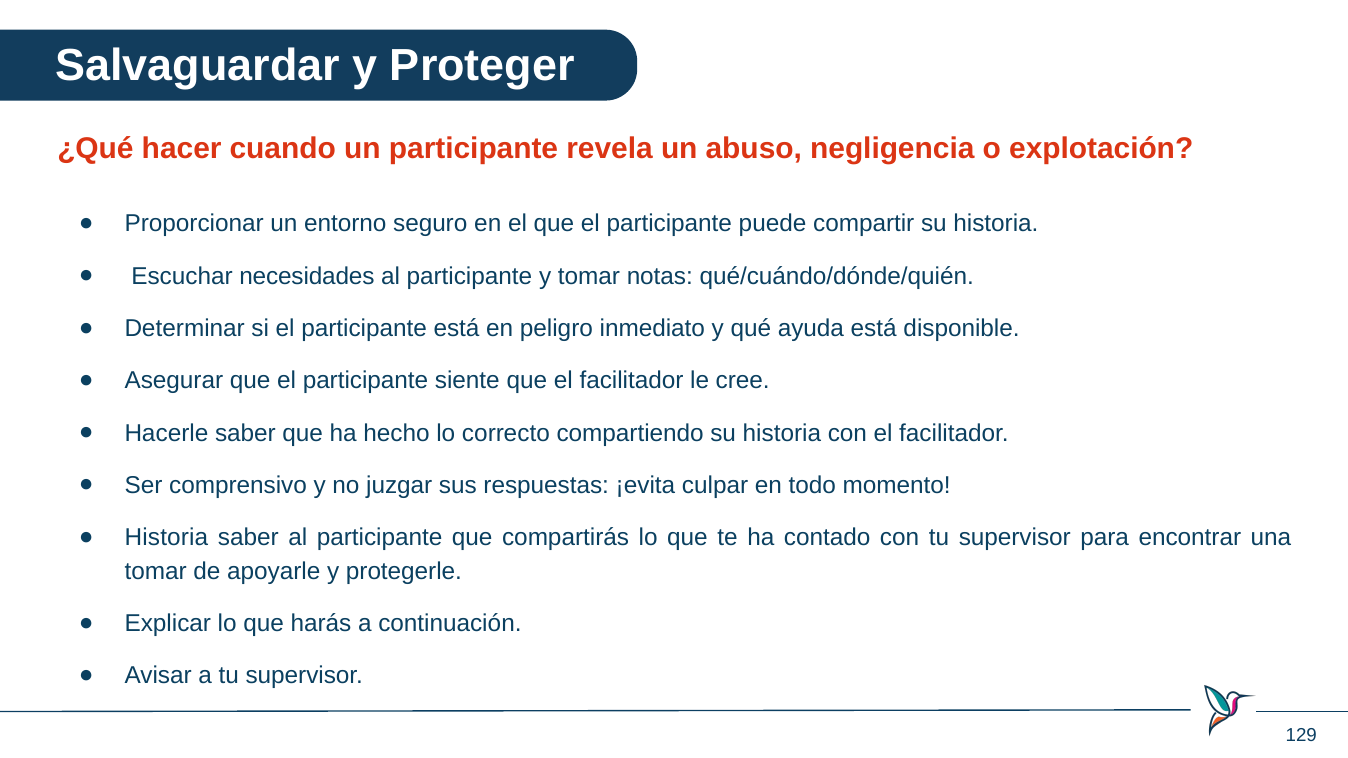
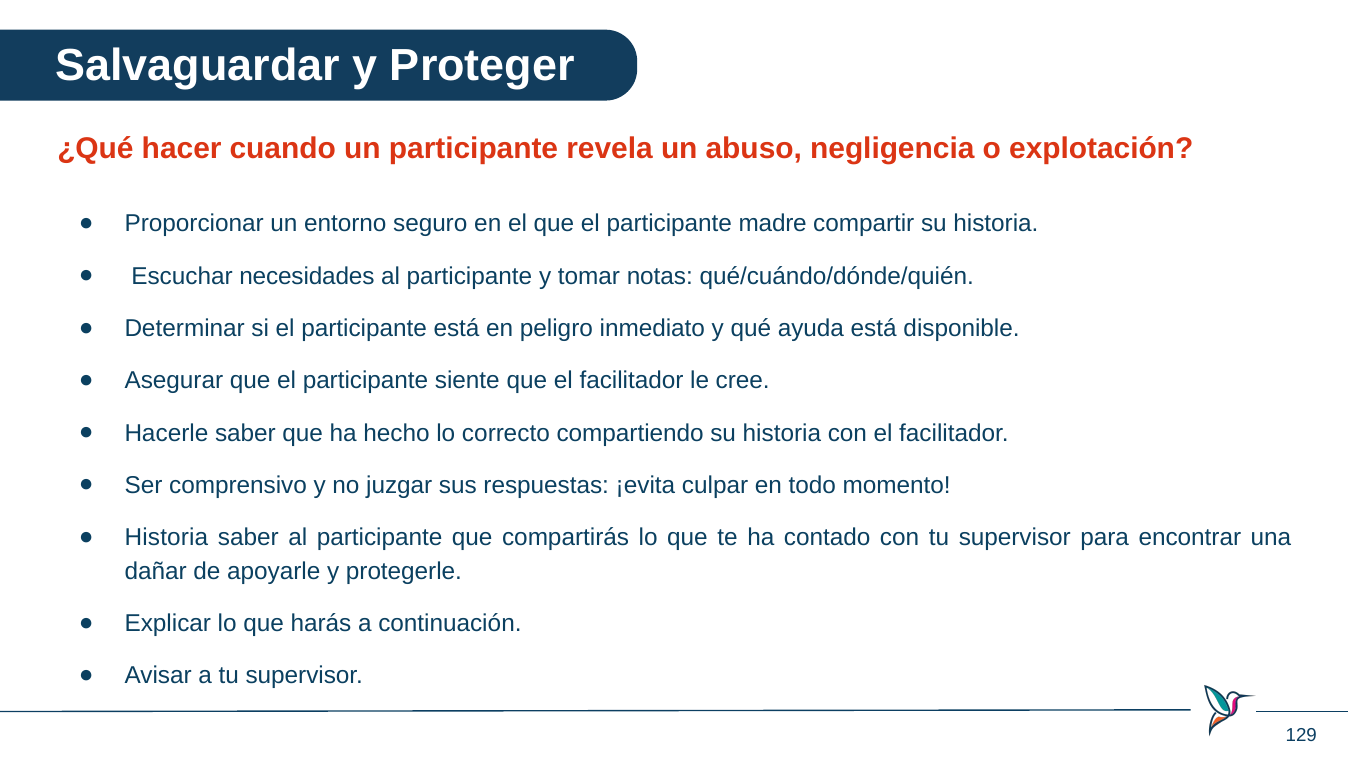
puede: puede -> madre (773, 224)
tomar: tomar -> dañar (156, 571)
